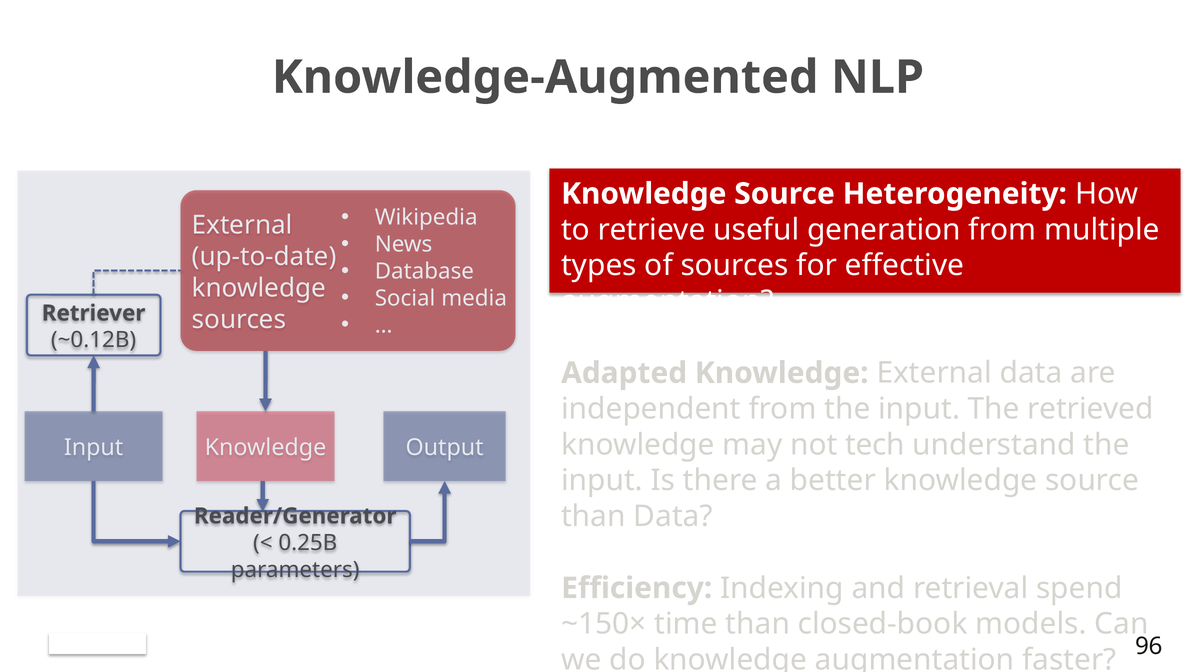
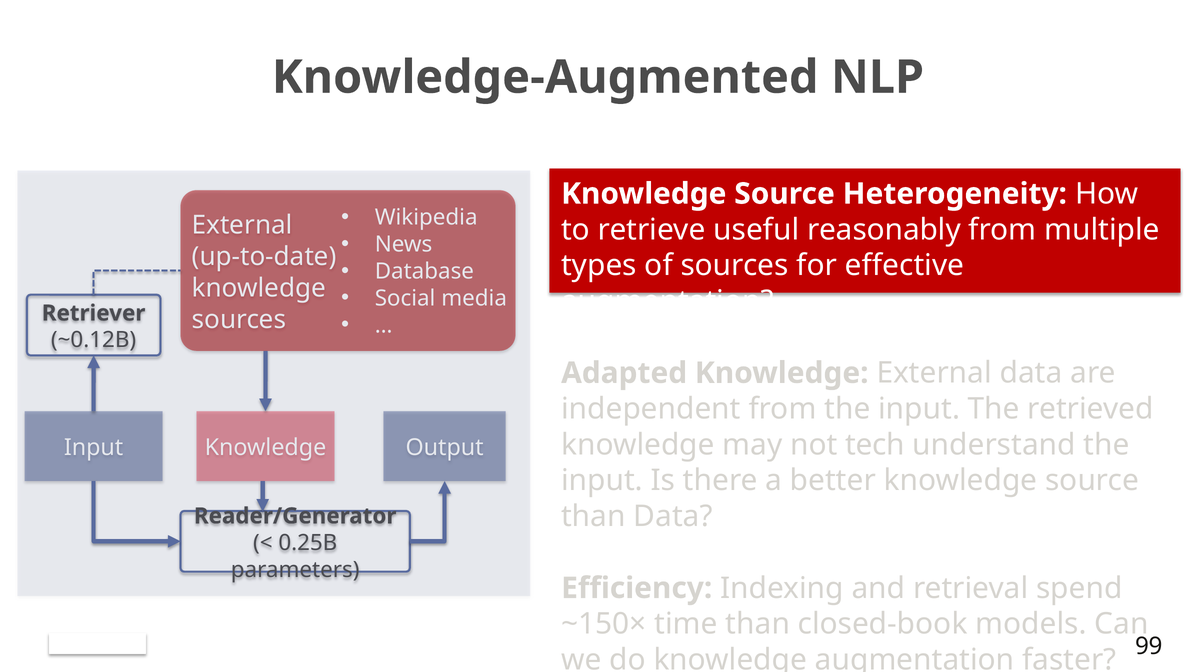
generation: generation -> reasonably (884, 230)
96: 96 -> 99 (1149, 646)
